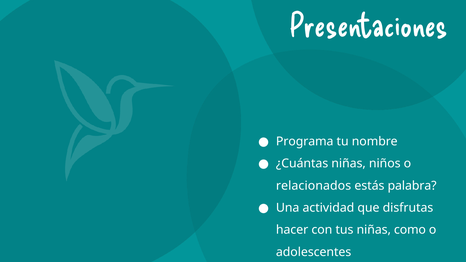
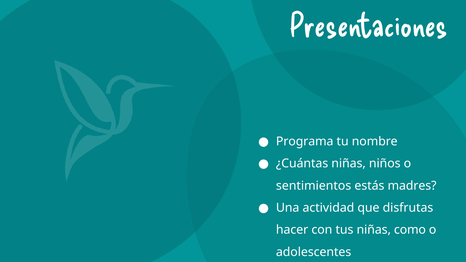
relacionados: relacionados -> sentimientos (314, 186)
palabra: palabra -> madres (412, 186)
